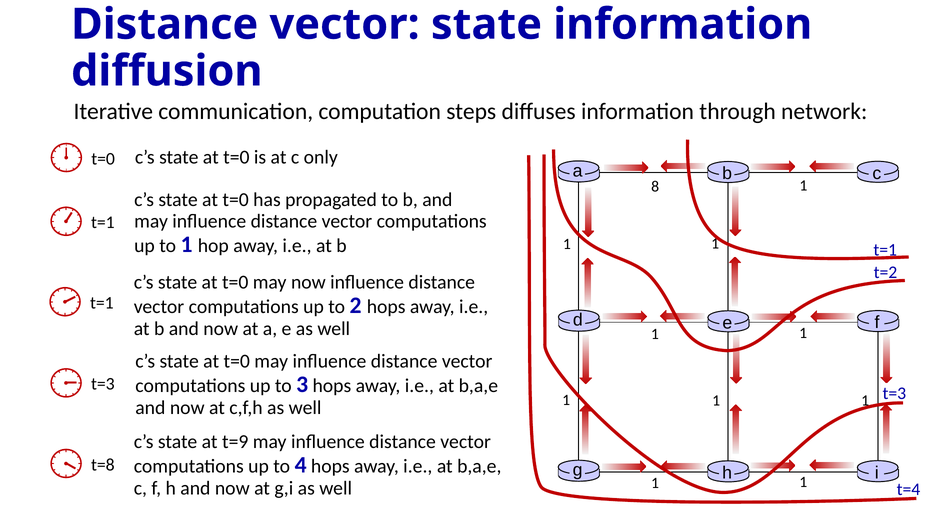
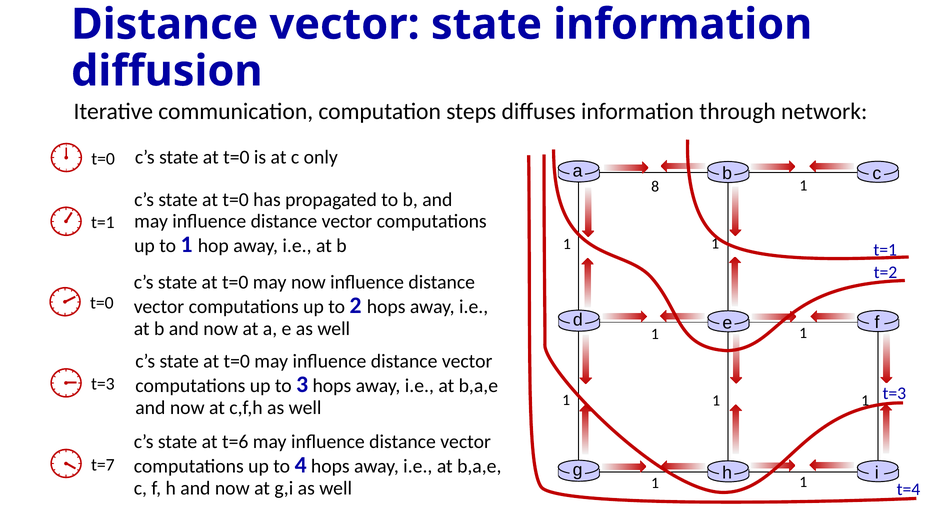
t=1: t=1 -> t=0 (102, 303)
t=9: t=9 -> t=6 (235, 442)
t=8: t=8 -> t=7 (103, 465)
